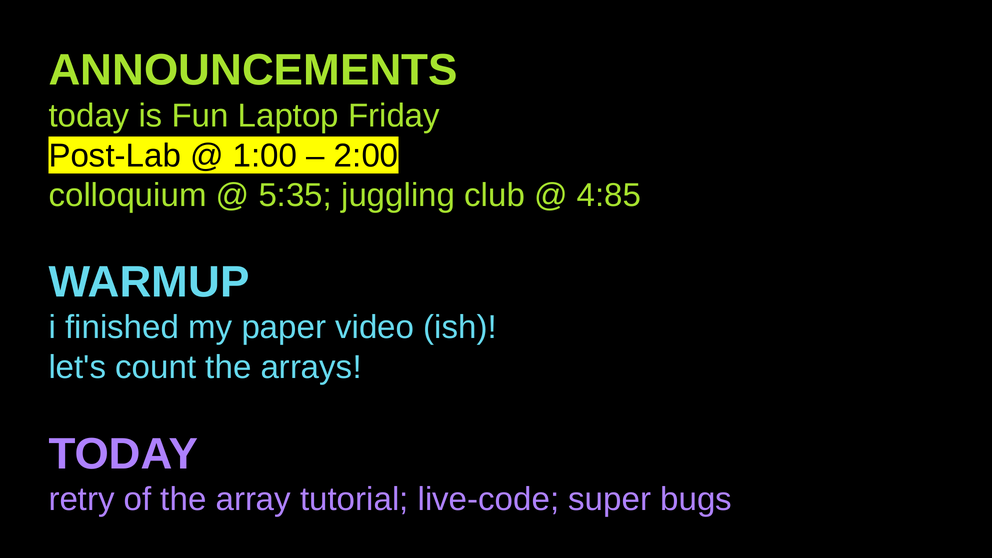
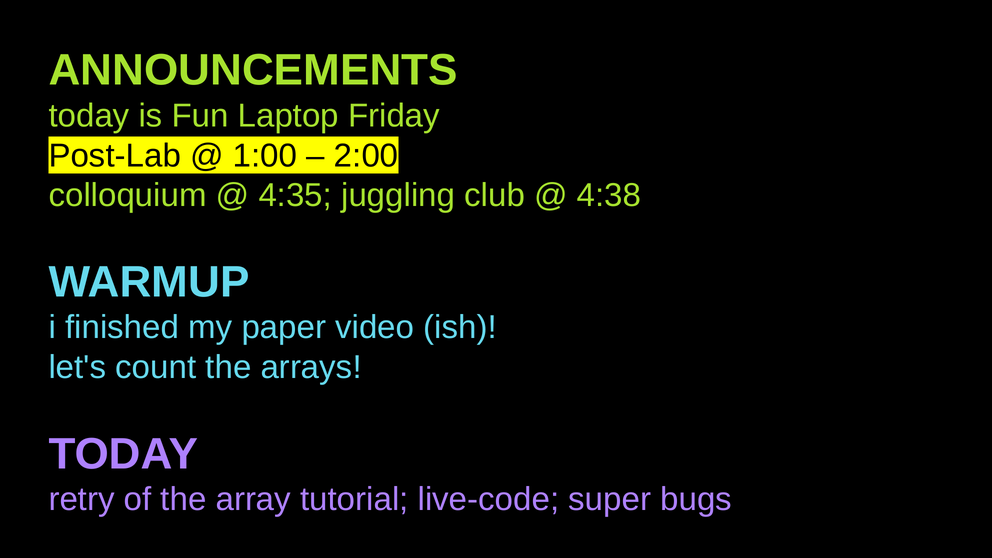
5:35: 5:35 -> 4:35 (295, 195)
4:85: 4:85 -> 4:38 (609, 195)
